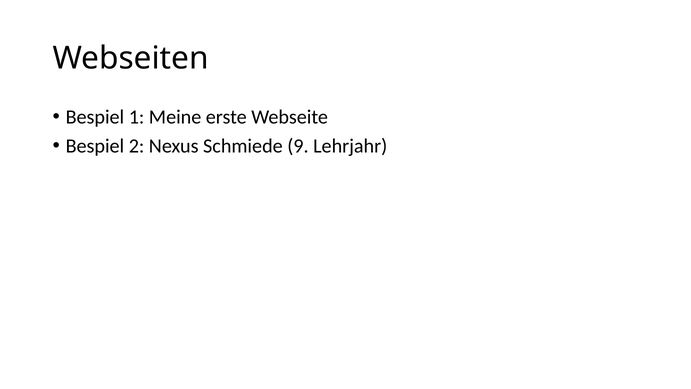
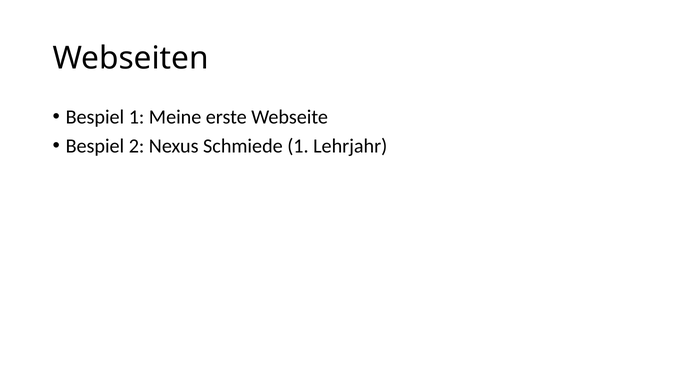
Schmiede 9: 9 -> 1 (298, 146)
